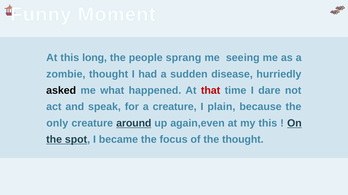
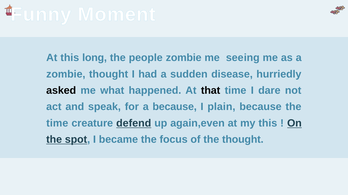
people sprang: sprang -> zombie (184, 58)
that colour: red -> black (211, 91)
a creature: creature -> because (175, 107)
only: only -> time (57, 124)
around: around -> defend (134, 124)
